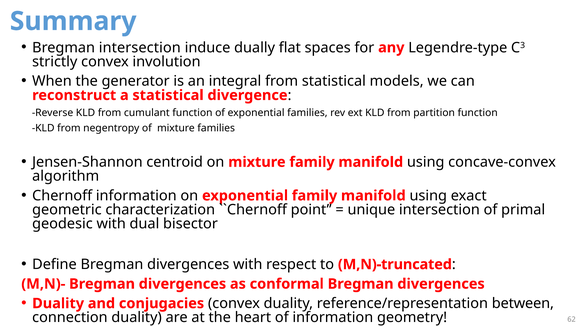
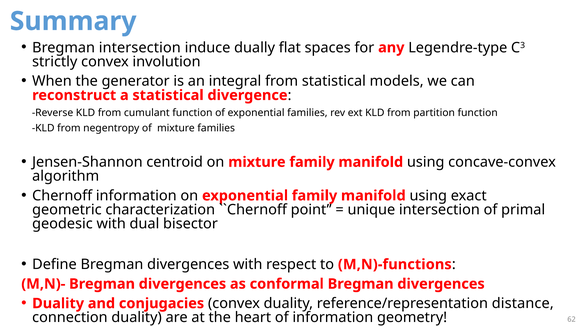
M,N)-truncated: M,N)-truncated -> M,N)-functions (395, 265)
between: between -> distance (523, 304)
